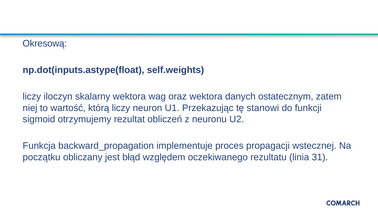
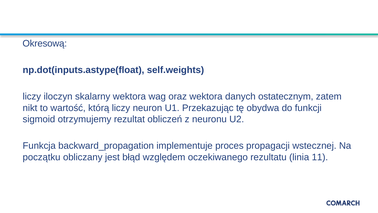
niej: niej -> nikt (30, 108)
stanowi: stanowi -> obydwa (263, 108)
31: 31 -> 11 (320, 157)
